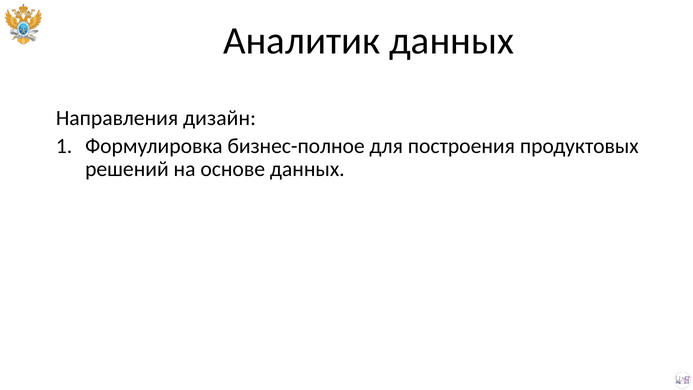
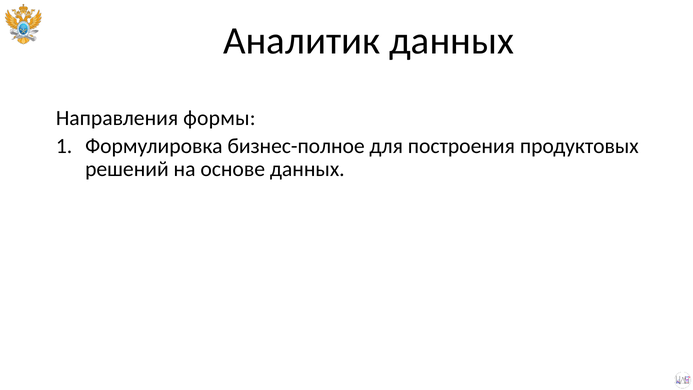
дизайн: дизайн -> формы (219, 118)
